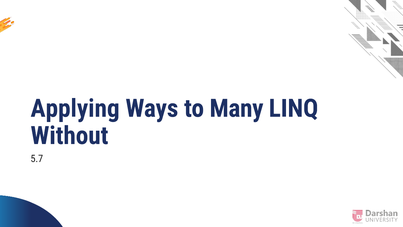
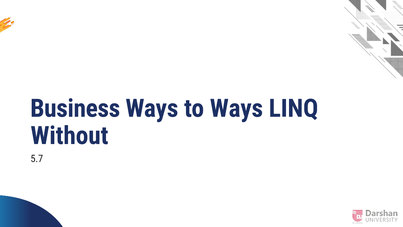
Applying: Applying -> Business (75, 108)
to Many: Many -> Ways (236, 108)
